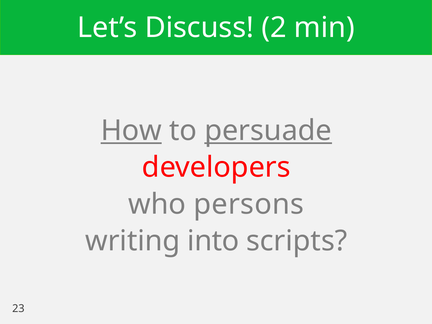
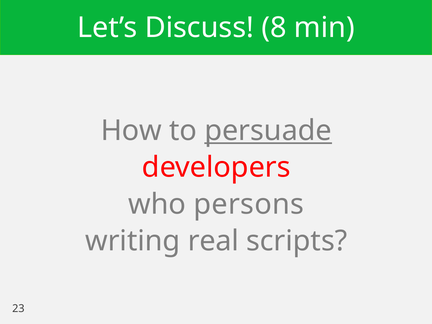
2: 2 -> 8 (274, 28)
How underline: present -> none (131, 131)
into: into -> real (213, 241)
